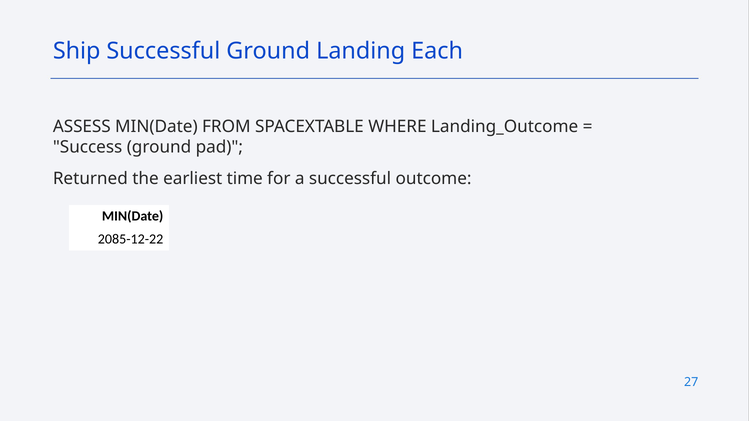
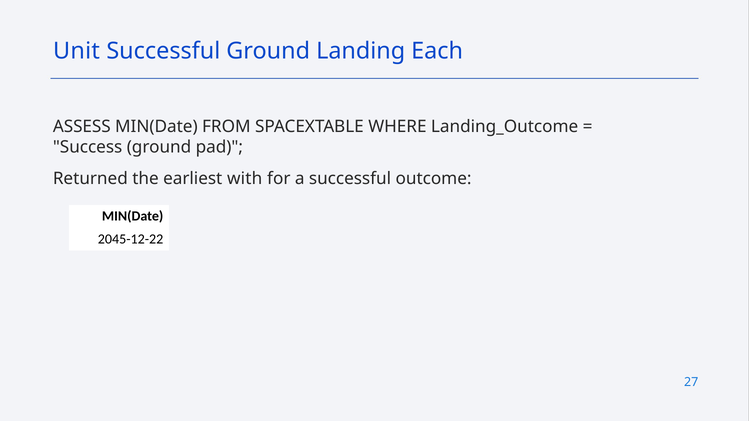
Ship: Ship -> Unit (76, 51)
time: time -> with (245, 178)
2085-12-22: 2085-12-22 -> 2045-12-22 (131, 239)
